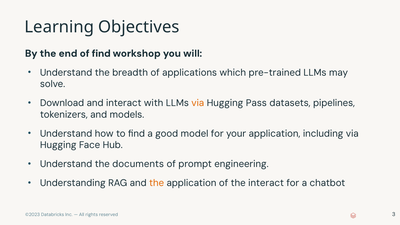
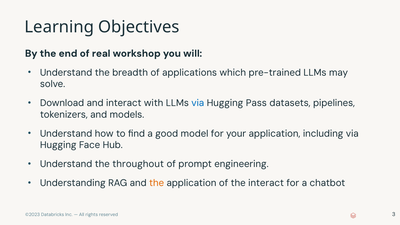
of find: find -> real (101, 53)
via colour: orange -> blue (198, 103)
documents: documents -> throughout (138, 164)
